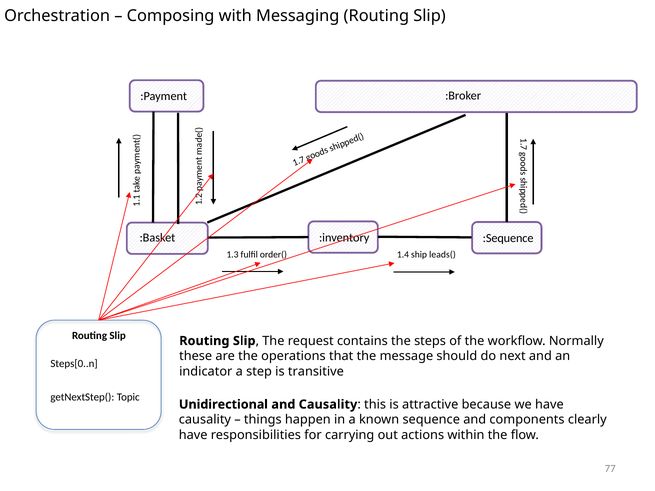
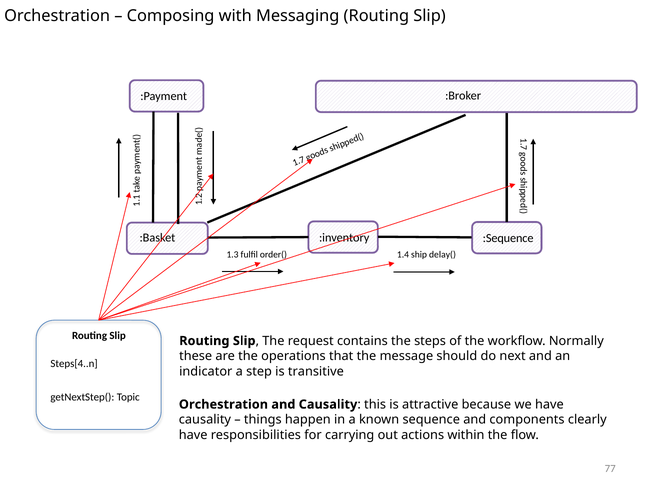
leads(: leads( -> delay( (442, 255)
Steps[0..n: Steps[0..n -> Steps[4..n (74, 364)
Unidirectional: Unidirectional -> Orchestration (223, 405)
